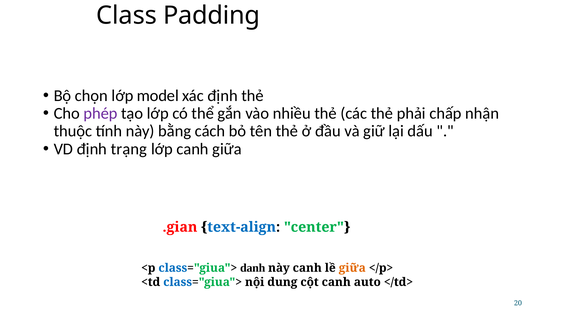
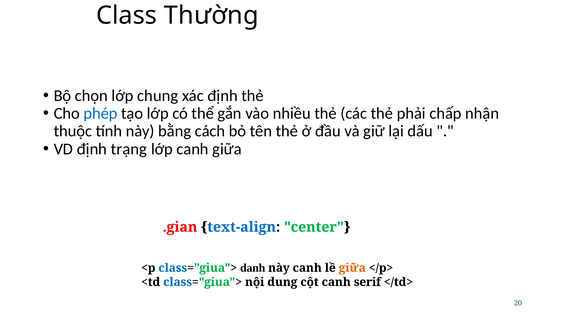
Padding: Padding -> Thường (211, 16)
model: model -> chung (158, 96)
phép colour: purple -> blue (100, 113)
auto: auto -> serif (367, 282)
